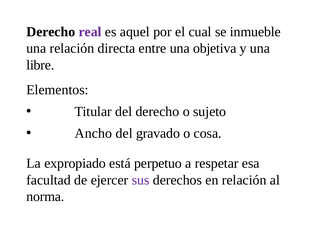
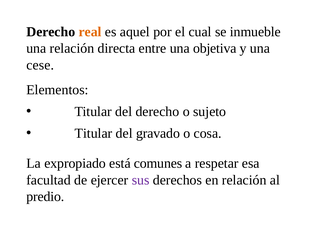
real colour: purple -> orange (90, 32)
libre: libre -> cese (40, 65)
Ancho: Ancho -> Titular (93, 133)
perpetuo: perpetuo -> comunes (158, 164)
norma: norma -> predio (45, 197)
